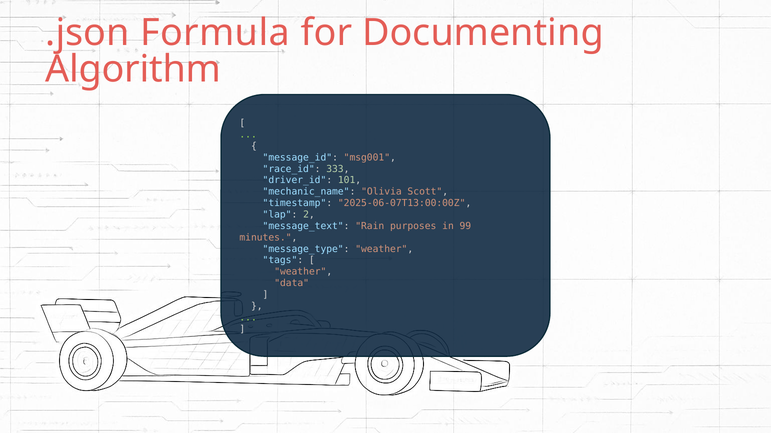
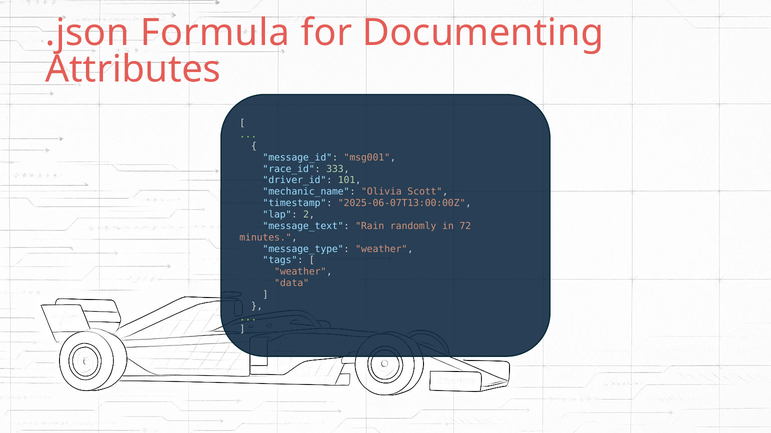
Algorithm: Algorithm -> Attributes (133, 70)
purposes: purposes -> randomly (413, 226)
99: 99 -> 72 (465, 226)
